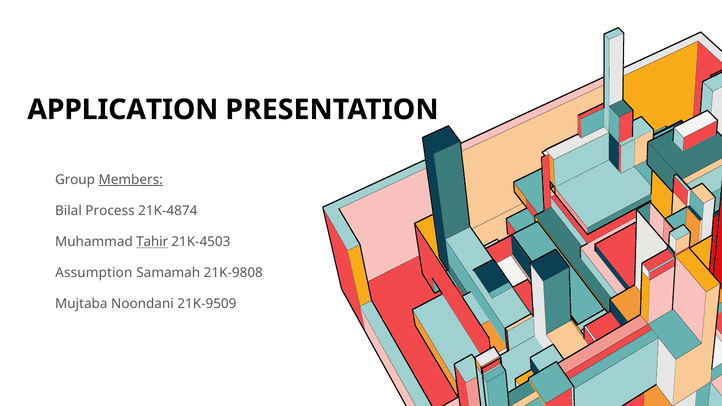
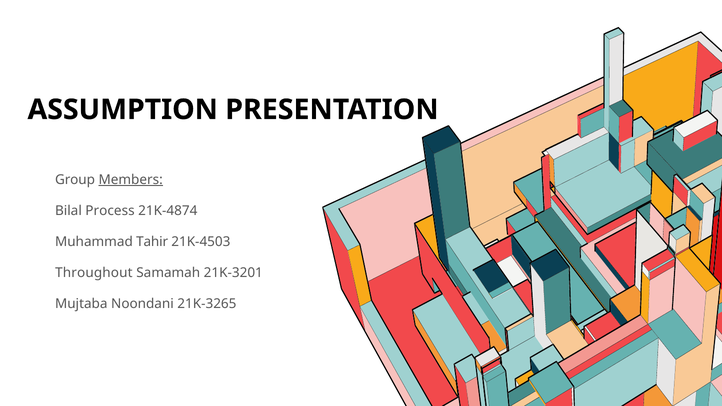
APPLICATION: APPLICATION -> ASSUMPTION (123, 110)
Tahir underline: present -> none (152, 242)
Assumption: Assumption -> Throughout (94, 273)
21K-9808: 21K-9808 -> 21K-3201 (233, 273)
21K-9509: 21K-9509 -> 21K-3265 (207, 304)
